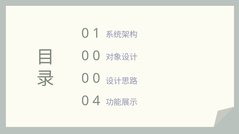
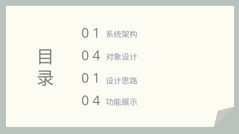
0: 0 -> 4 (96, 56)
0: 0 -> 1 (96, 79)
